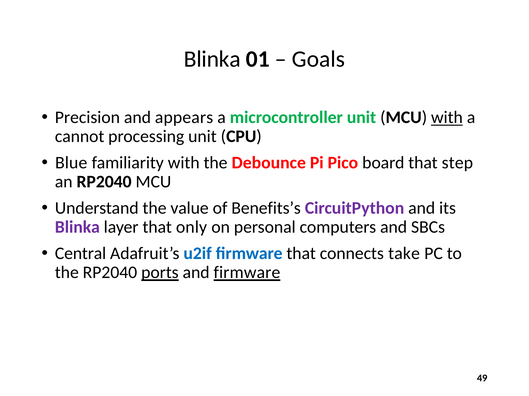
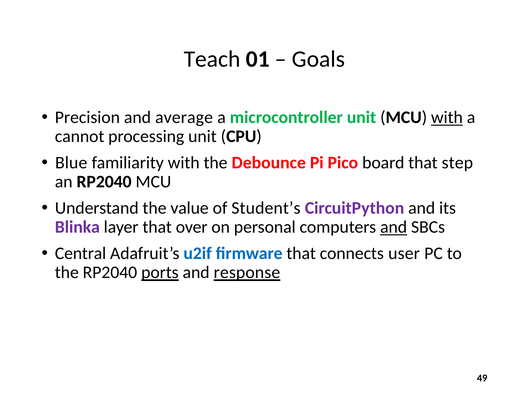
Blinka: Blinka -> Teach (212, 59)
appears: appears -> average (184, 118)
Benefits’s: Benefits’s -> Student’s (266, 209)
only: only -> over (192, 228)
and underline: none -> present (394, 228)
take: take -> user (404, 254)
and firmware: firmware -> response (247, 273)
